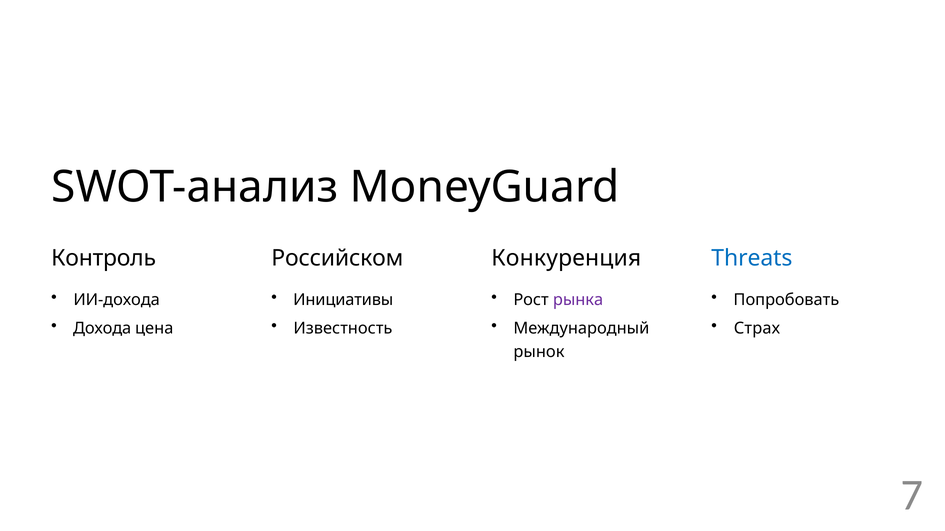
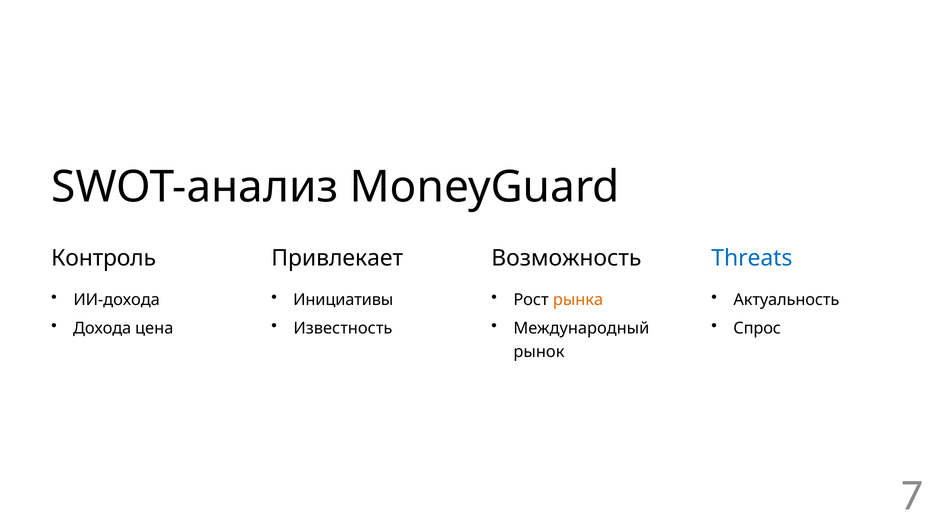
Российском: Российском -> Привлекает (337, 258)
Конкуренция: Конкуренция -> Возможность (566, 258)
рынка colour: purple -> orange (578, 300)
Попробовать: Попробовать -> Актуальность (786, 300)
Страх: Страх -> Спрос (757, 329)
